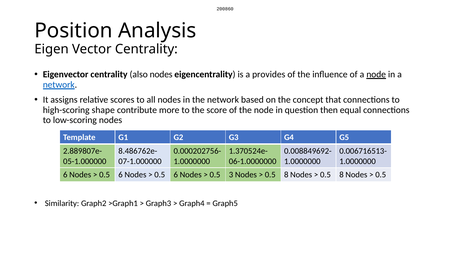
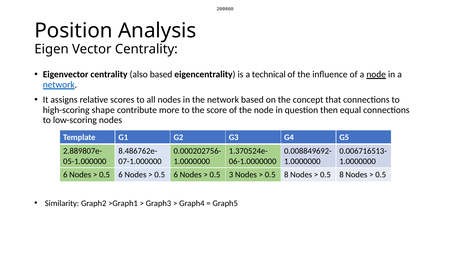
also nodes: nodes -> based (161, 74)
provides: provides -> technical (269, 74)
